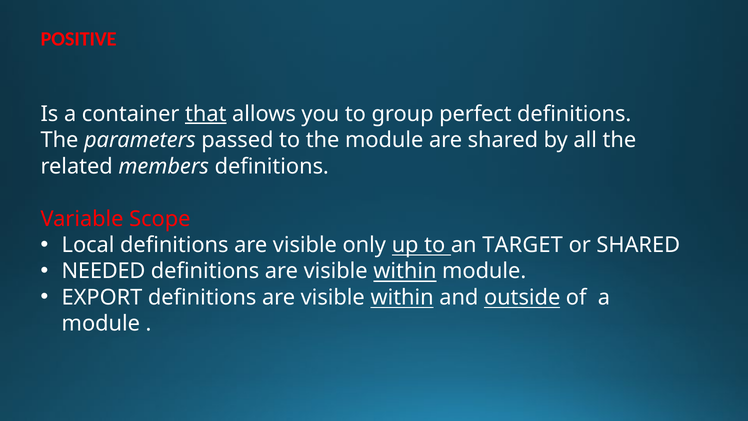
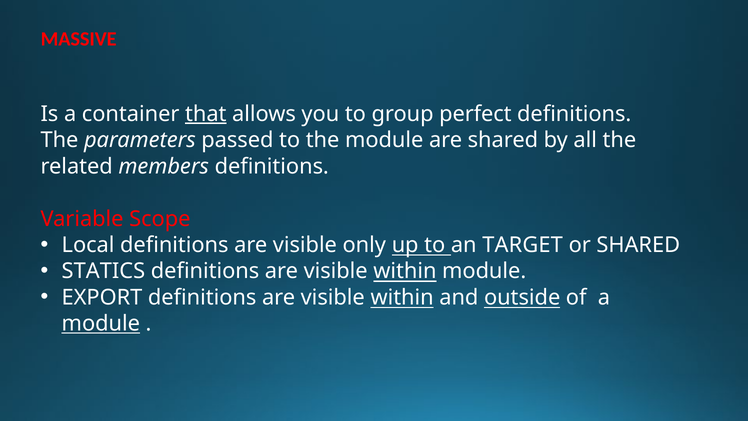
POSITIVE: POSITIVE -> MASSIVE (79, 39)
NEEDED: NEEDED -> STATICS (103, 271)
module underline: none -> present (101, 323)
